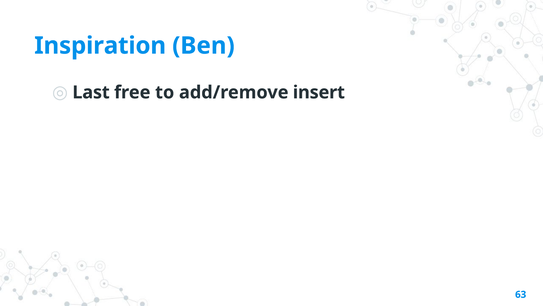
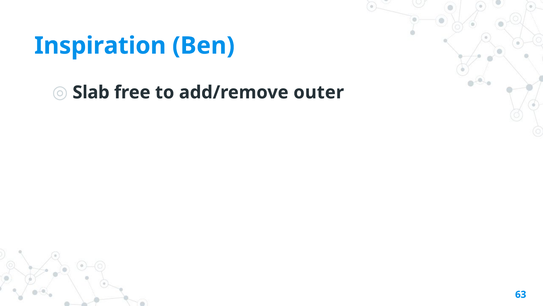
Last: Last -> Slab (91, 92)
insert: insert -> outer (319, 92)
